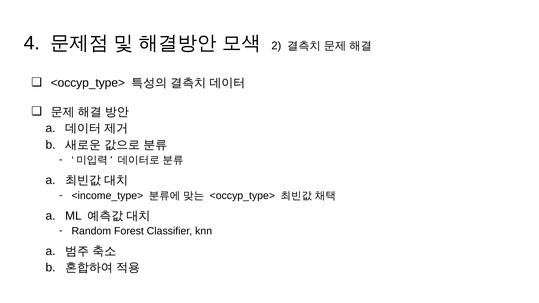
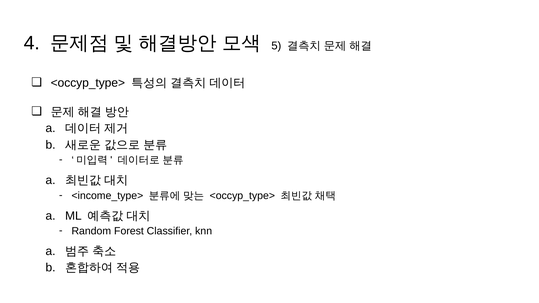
2: 2 -> 5 (276, 46)
